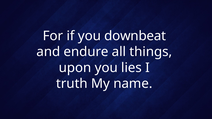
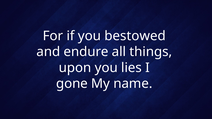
downbeat: downbeat -> bestowed (135, 36)
truth: truth -> gone (72, 84)
